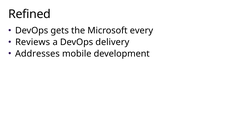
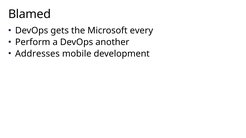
Refined: Refined -> Blamed (30, 14)
Reviews: Reviews -> Perform (33, 42)
delivery: delivery -> another (112, 42)
